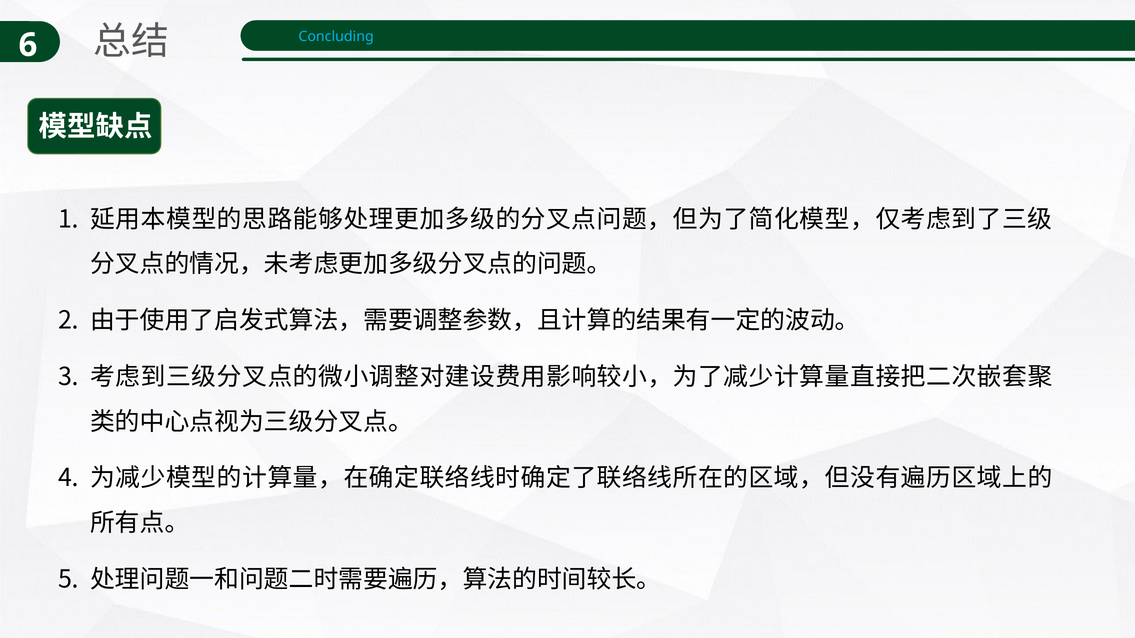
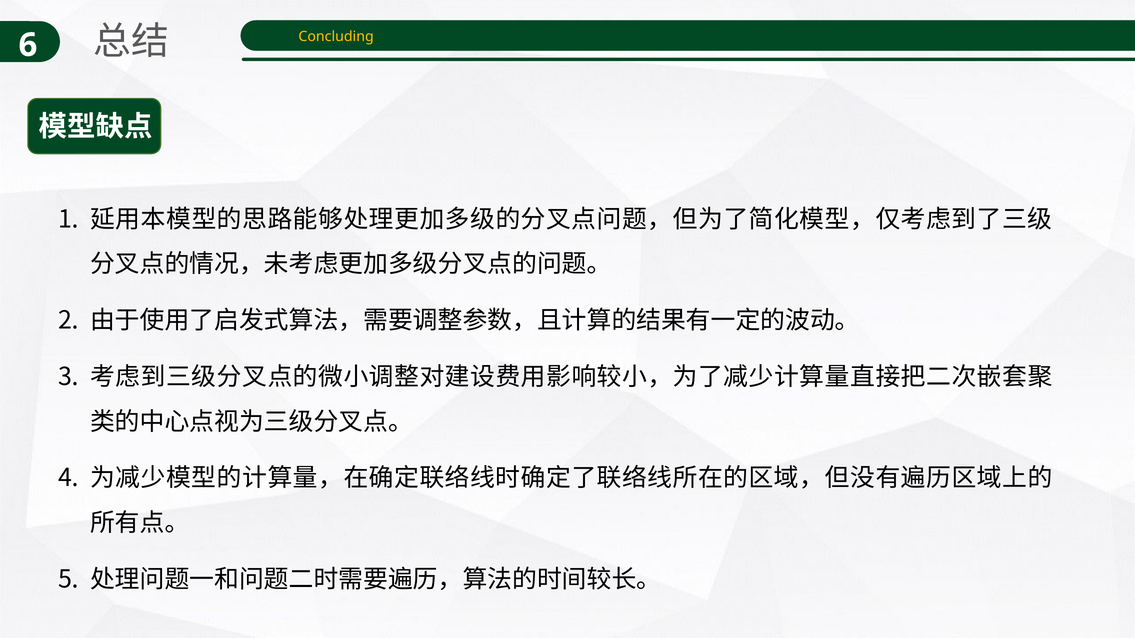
Concluding colour: light blue -> yellow (336, 36)
